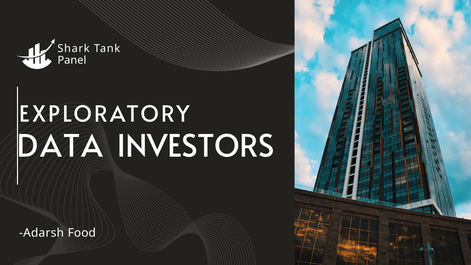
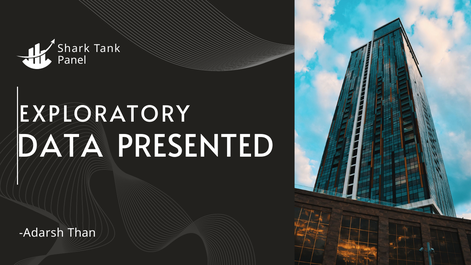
INVESTORS: INVESTORS -> PRESENTED (195, 147)
Food: Food -> Than (82, 233)
